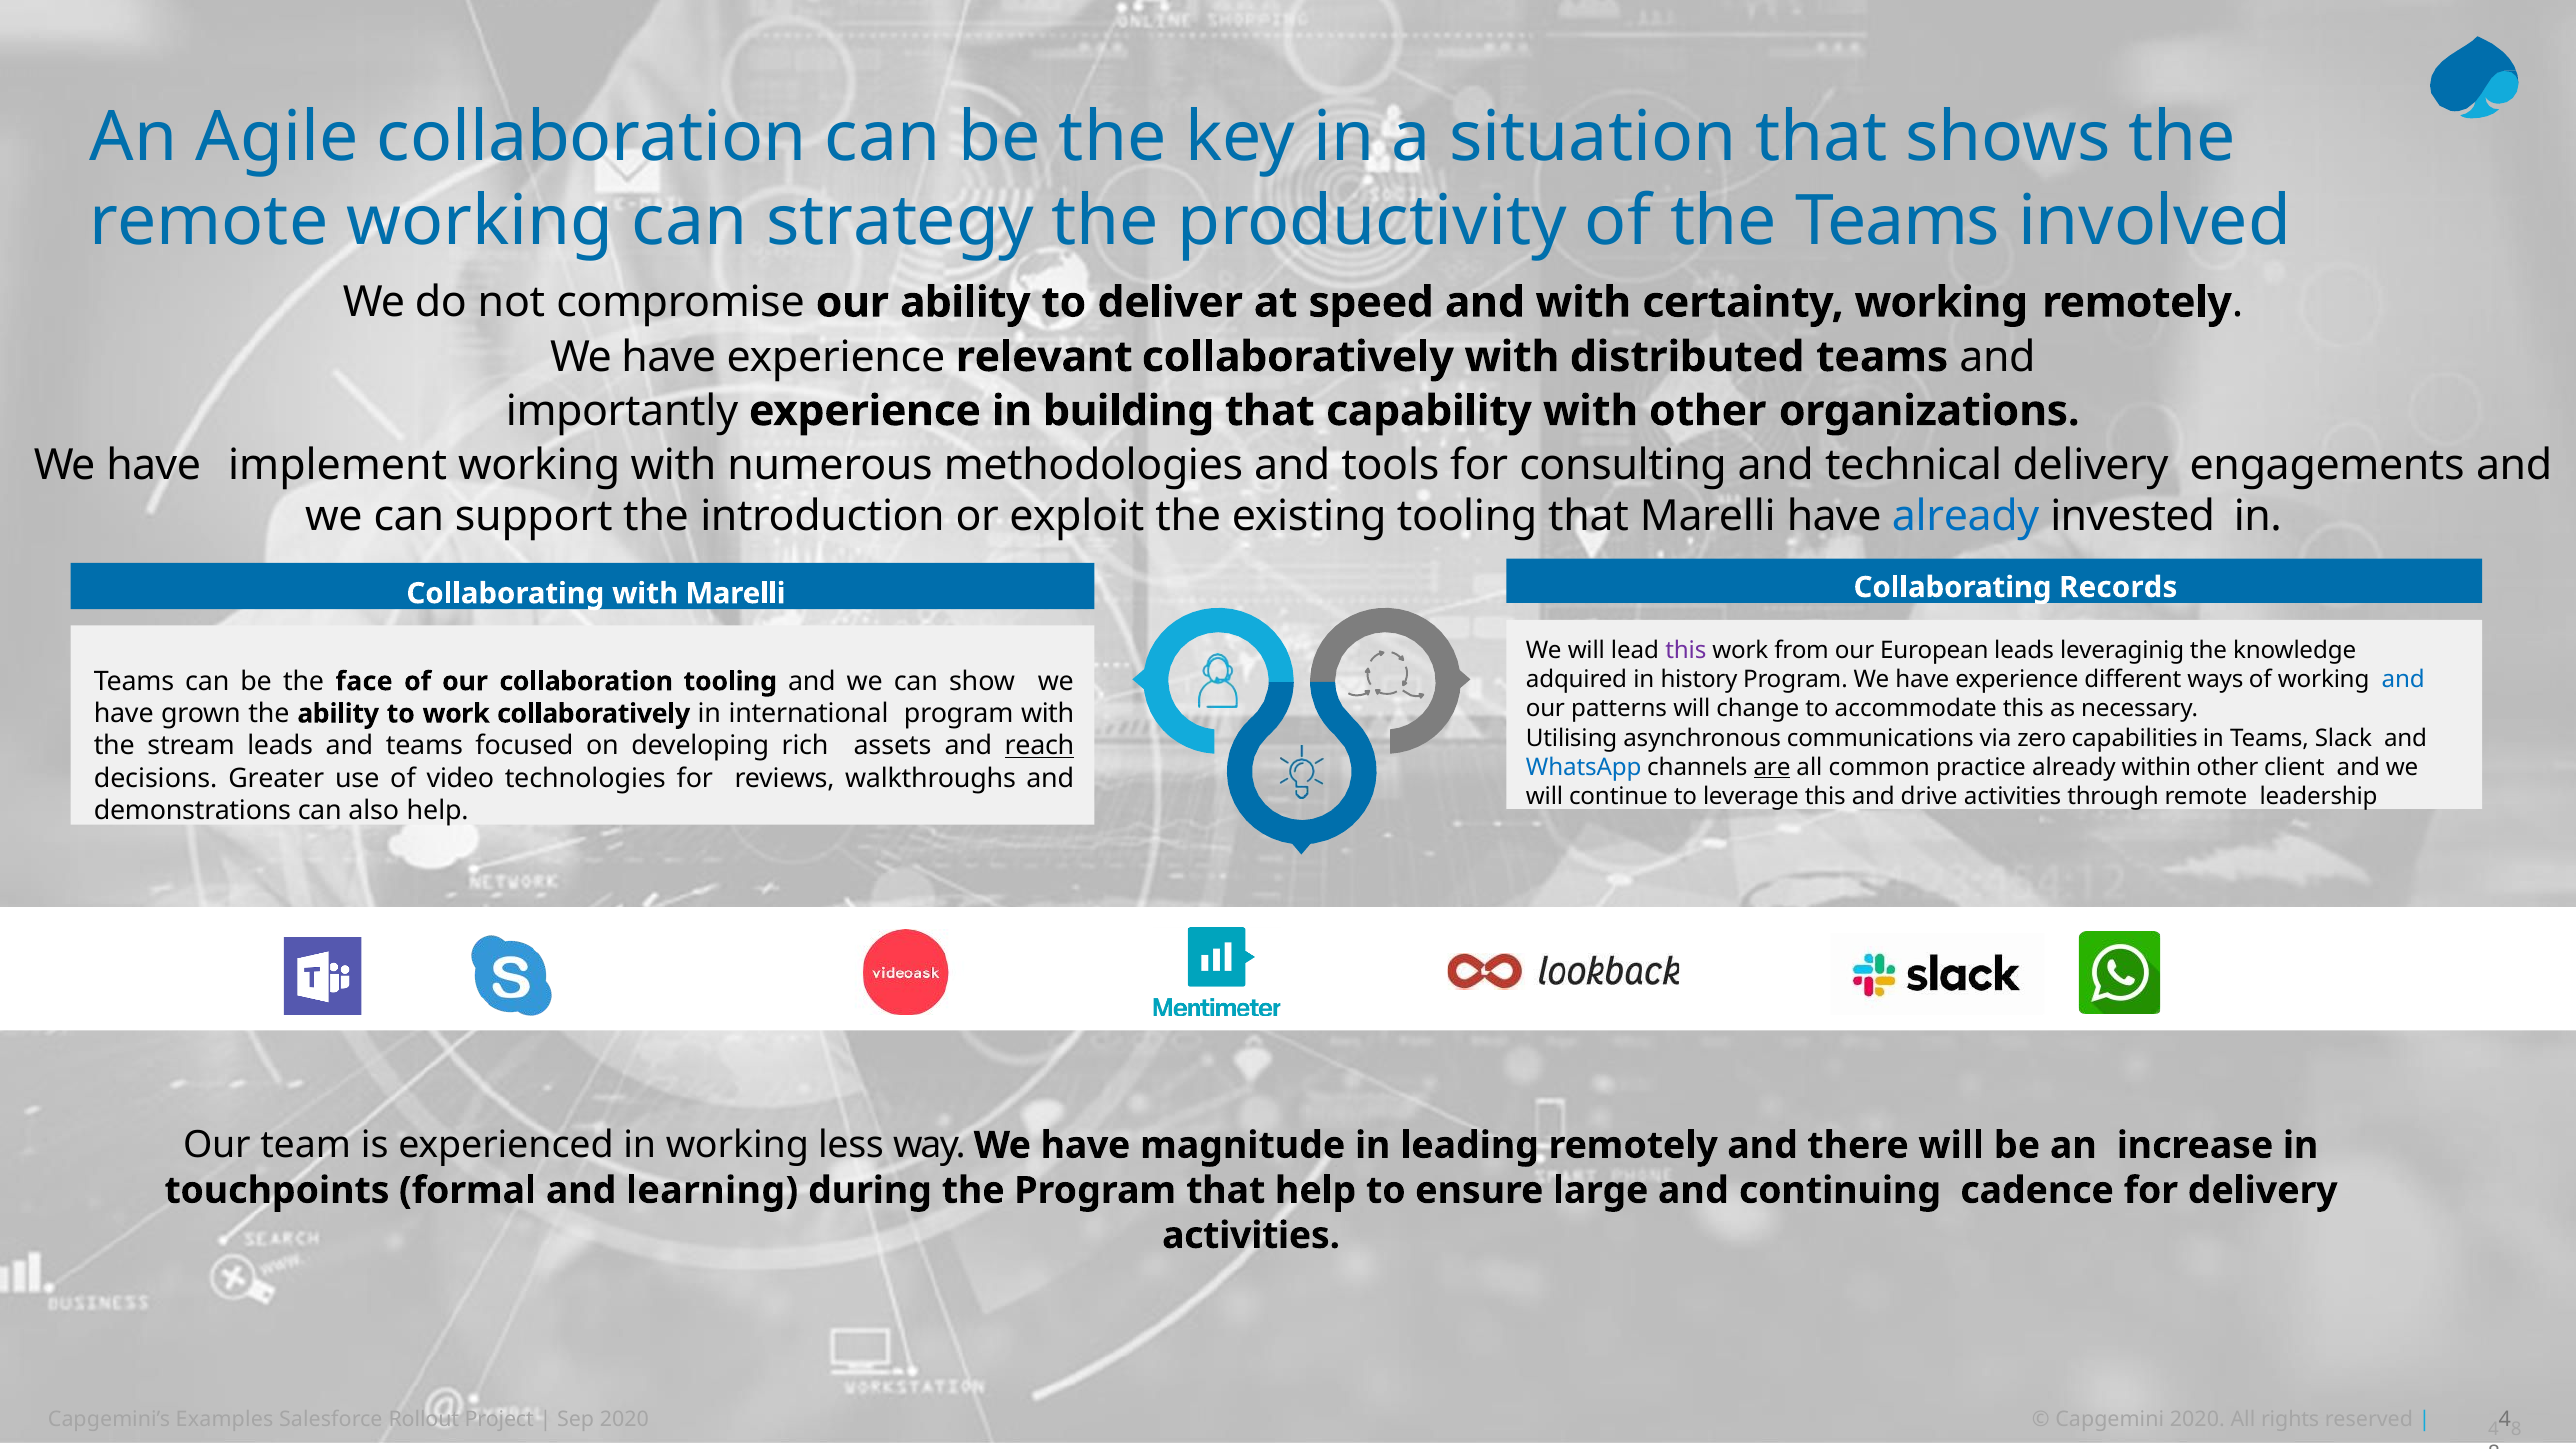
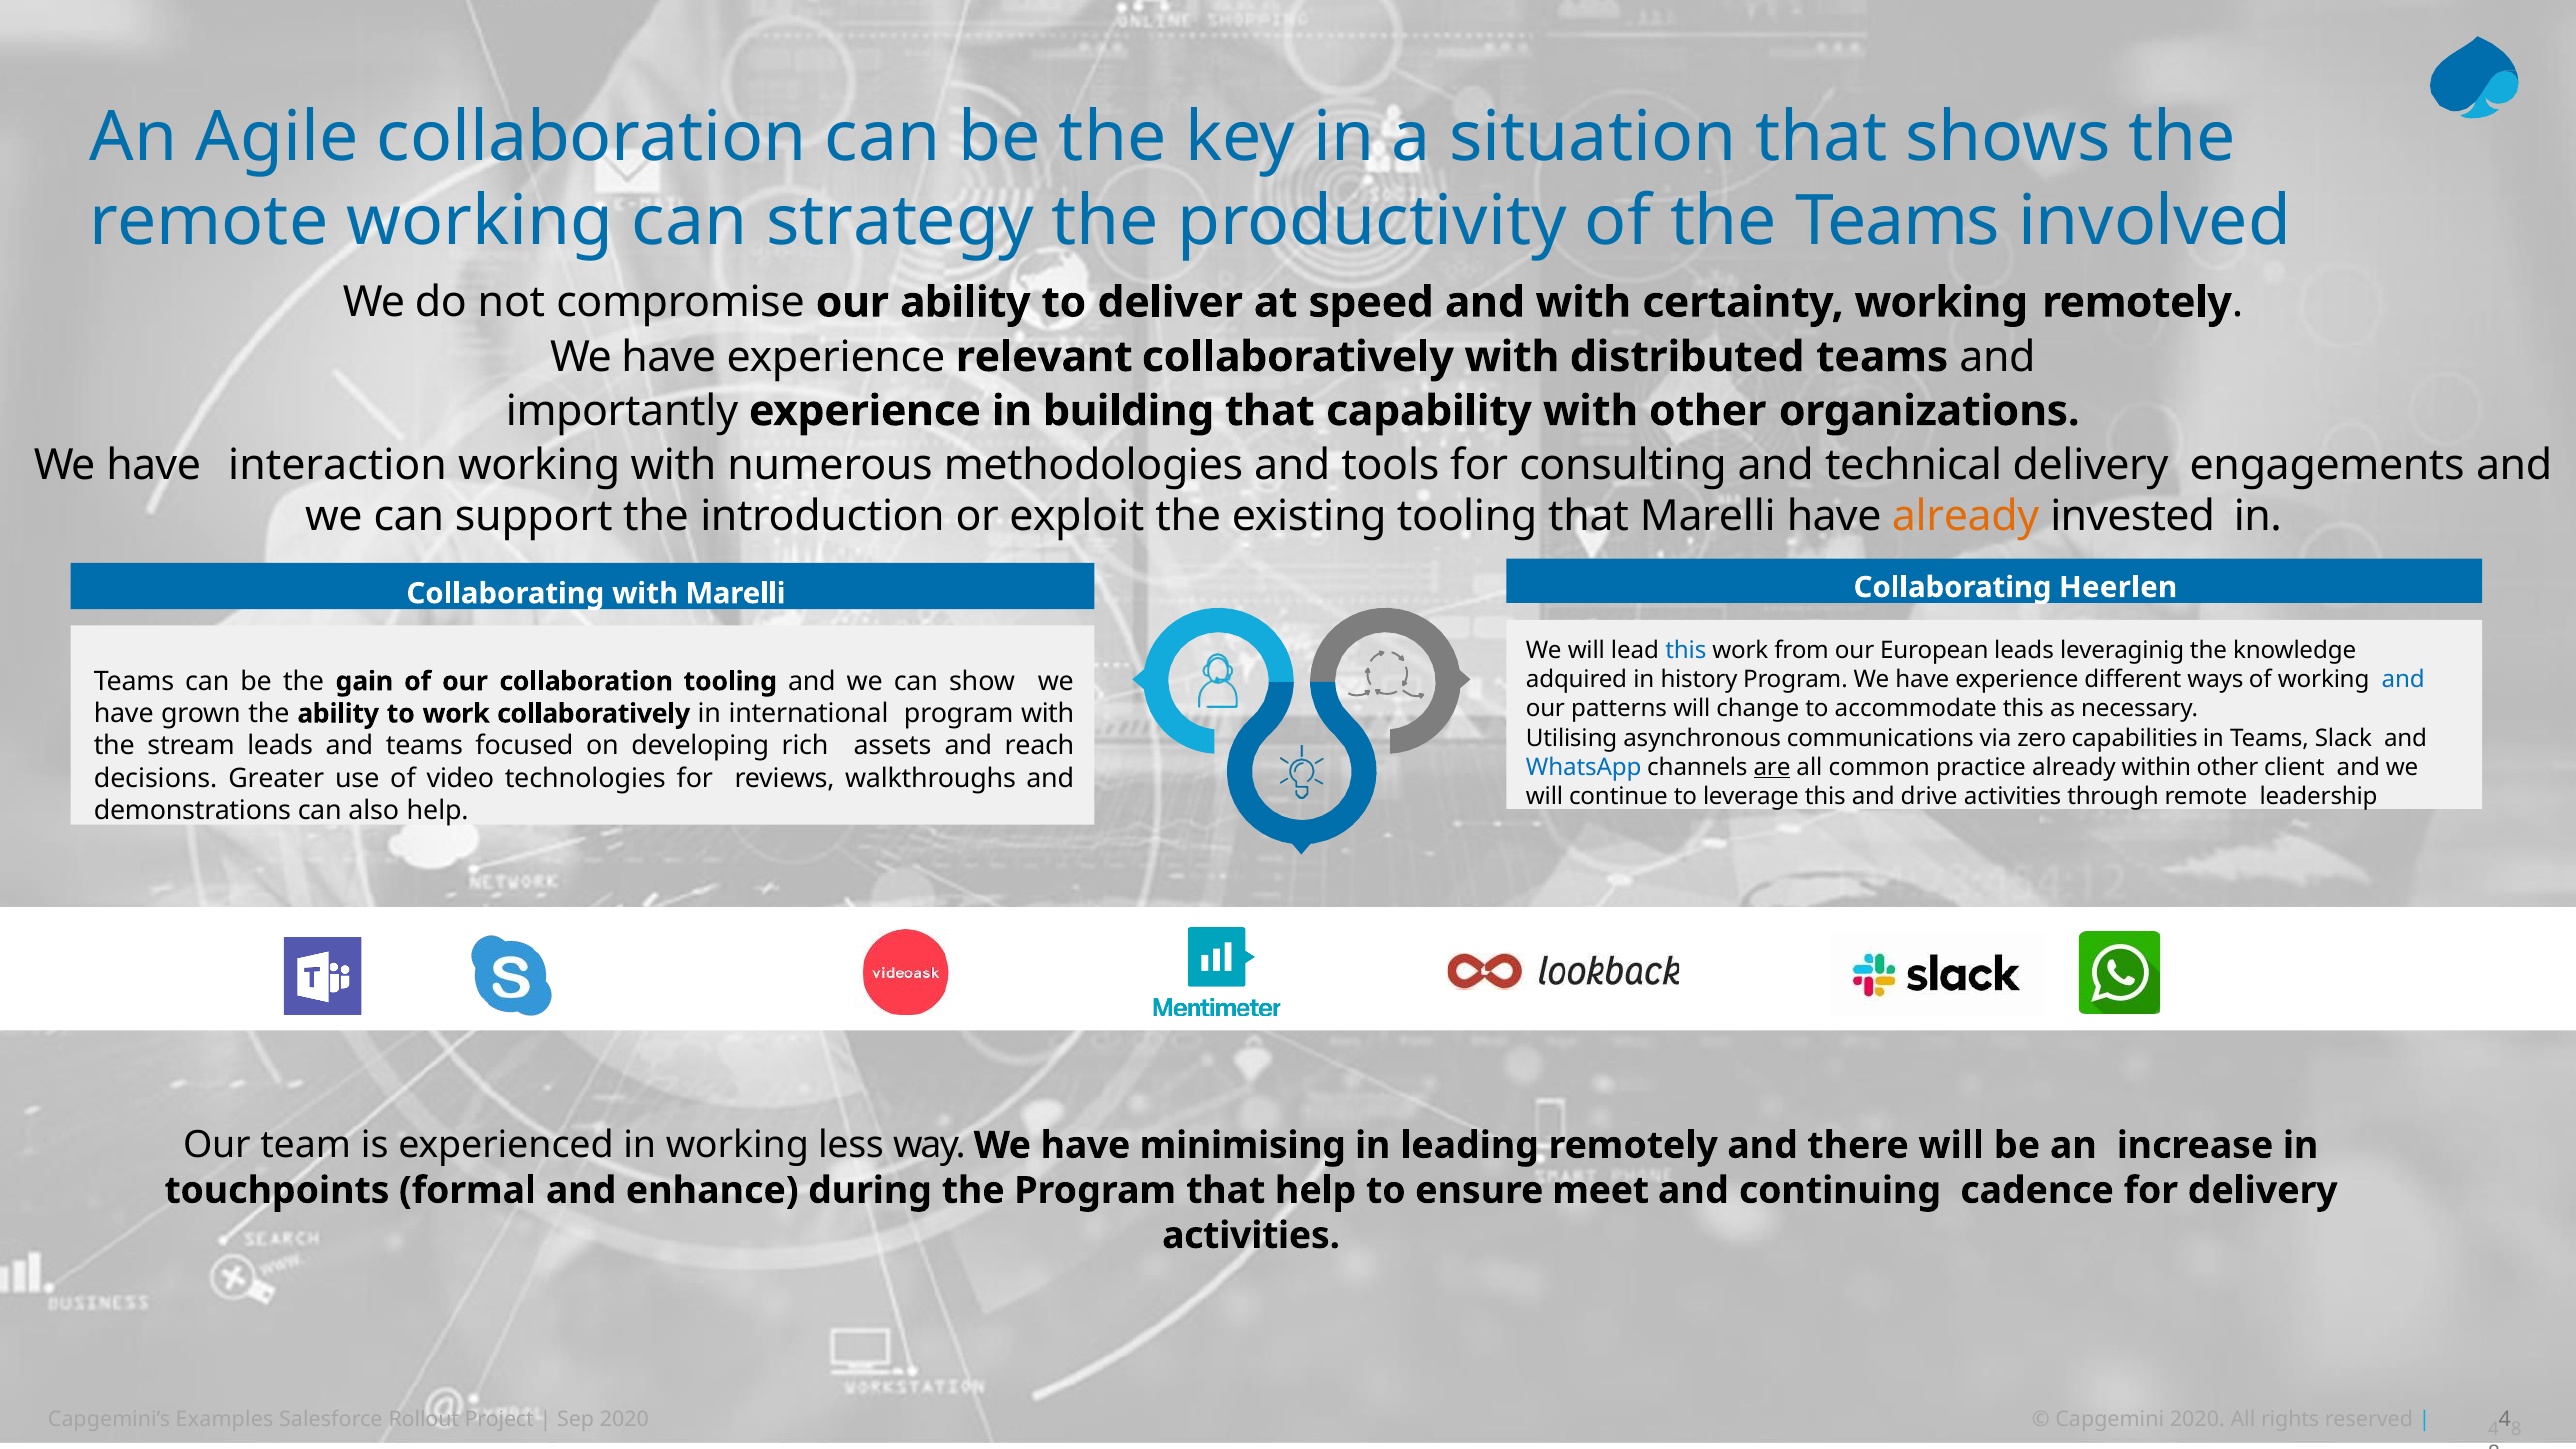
implement: implement -> interaction (338, 465)
already colour: blue -> orange (1966, 517)
Records: Records -> Heerlen (2118, 587)
this colour: purple -> blue (1686, 651)
face: face -> gain (364, 681)
reach underline: present -> none (1039, 746)
magnitude: magnitude -> minimising (1243, 1145)
learning: learning -> enhance (712, 1190)
large: large -> meet (1601, 1190)
